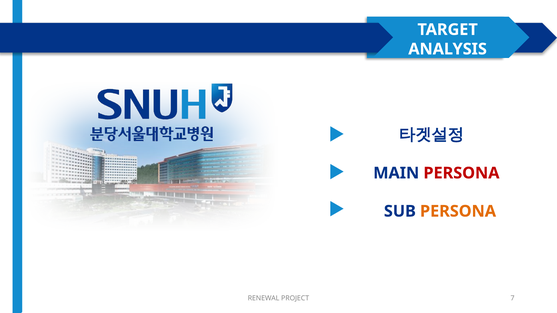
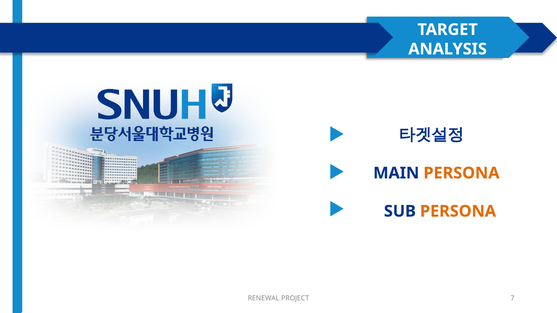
PERSONA colour: red -> orange (461, 173)
